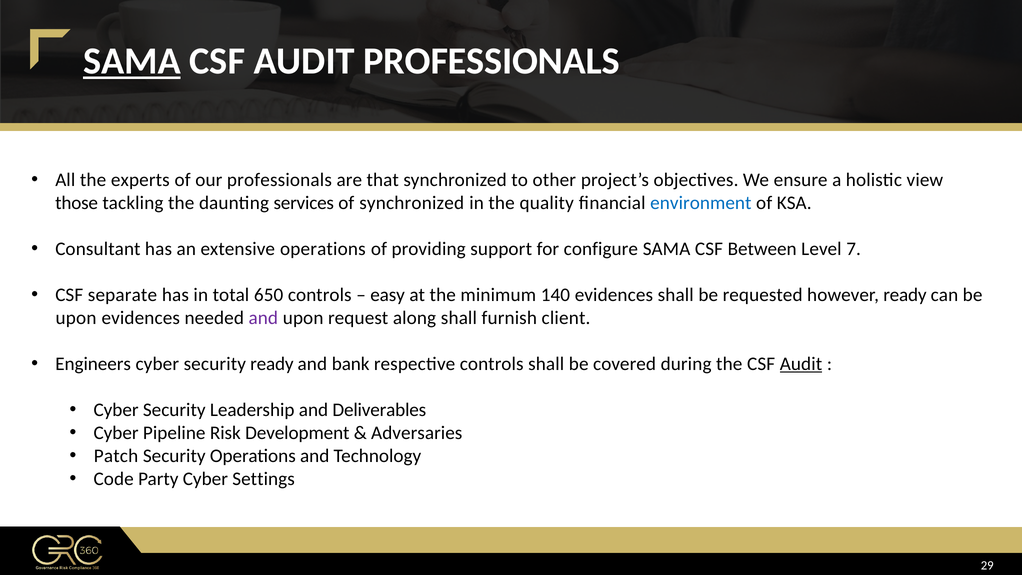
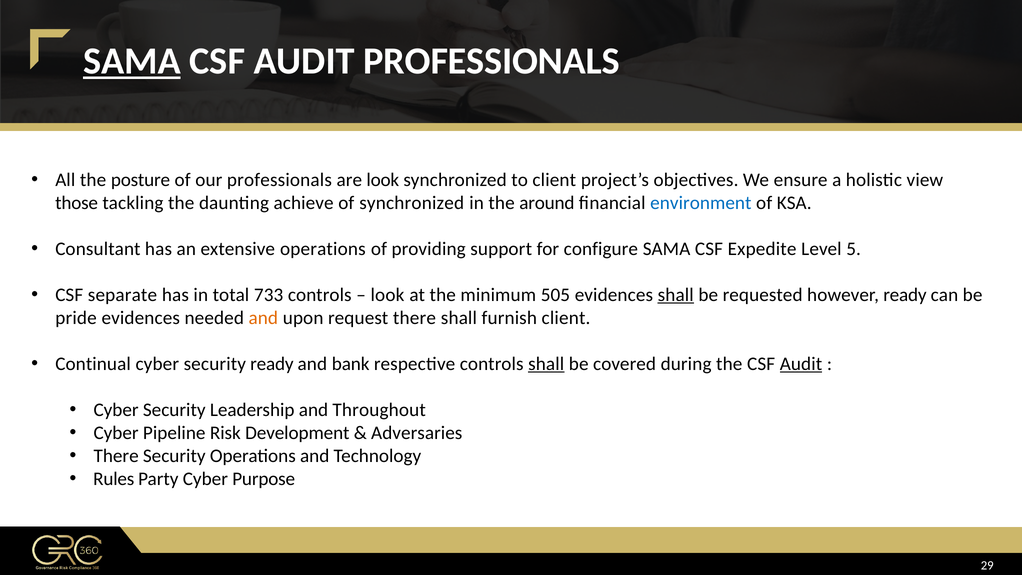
experts: experts -> posture (140, 180)
are that: that -> look (383, 180)
to other: other -> client (554, 180)
services: services -> achieve (304, 203)
quality: quality -> around (547, 203)
Between: Between -> Expedite (762, 249)
7: 7 -> 5 (854, 249)
650: 650 -> 733 (269, 295)
easy: easy -> look (387, 295)
140: 140 -> 505 (555, 295)
shall underline: none -> present (676, 295)
upon: upon -> pride (76, 318)
and colour: purple -> orange (263, 318)
request along: along -> there (414, 318)
Engineers: Engineers -> Continual (93, 364)
shall underline: none -> present (546, 364)
Deliverables: Deliverables -> Throughout (379, 410)
Patch: Patch -> There (116, 456)
Code: Code -> Rules (114, 479)
Settings: Settings -> Purpose (264, 479)
